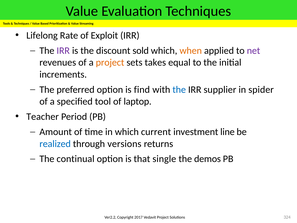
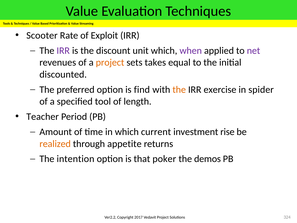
Lifelong: Lifelong -> Scooter (42, 35)
sold: sold -> unit (141, 51)
when colour: orange -> purple (191, 51)
increments: increments -> discounted (63, 74)
the colour: blue -> orange (179, 89)
supplier: supplier -> exercise (220, 89)
laptop: laptop -> length (138, 101)
line: line -> rise (227, 132)
realized colour: blue -> orange (55, 144)
versions: versions -> appetite (124, 144)
continual: continual -> intention (76, 159)
single: single -> poker (164, 159)
